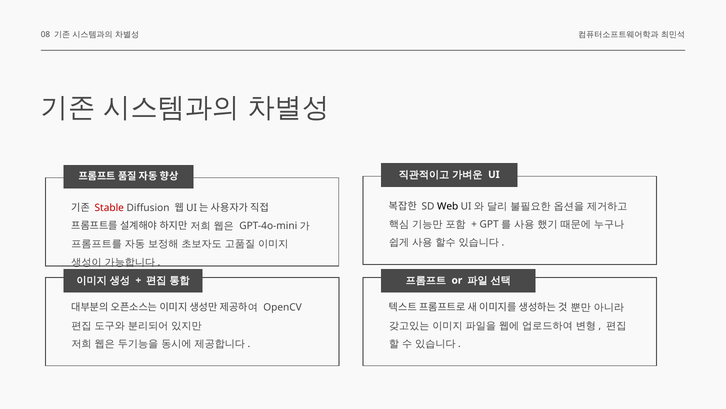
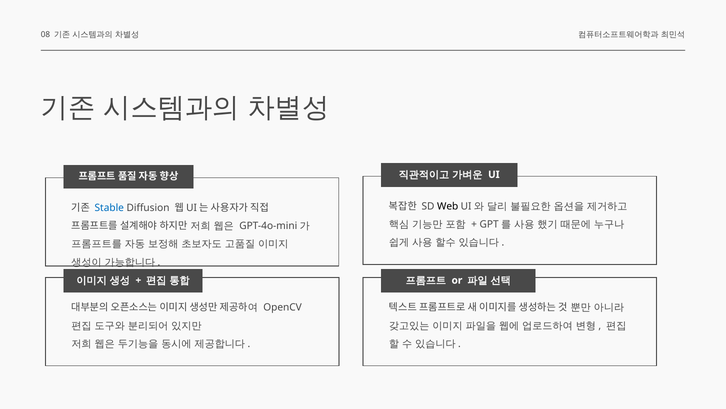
Stable colour: red -> blue (109, 207)
